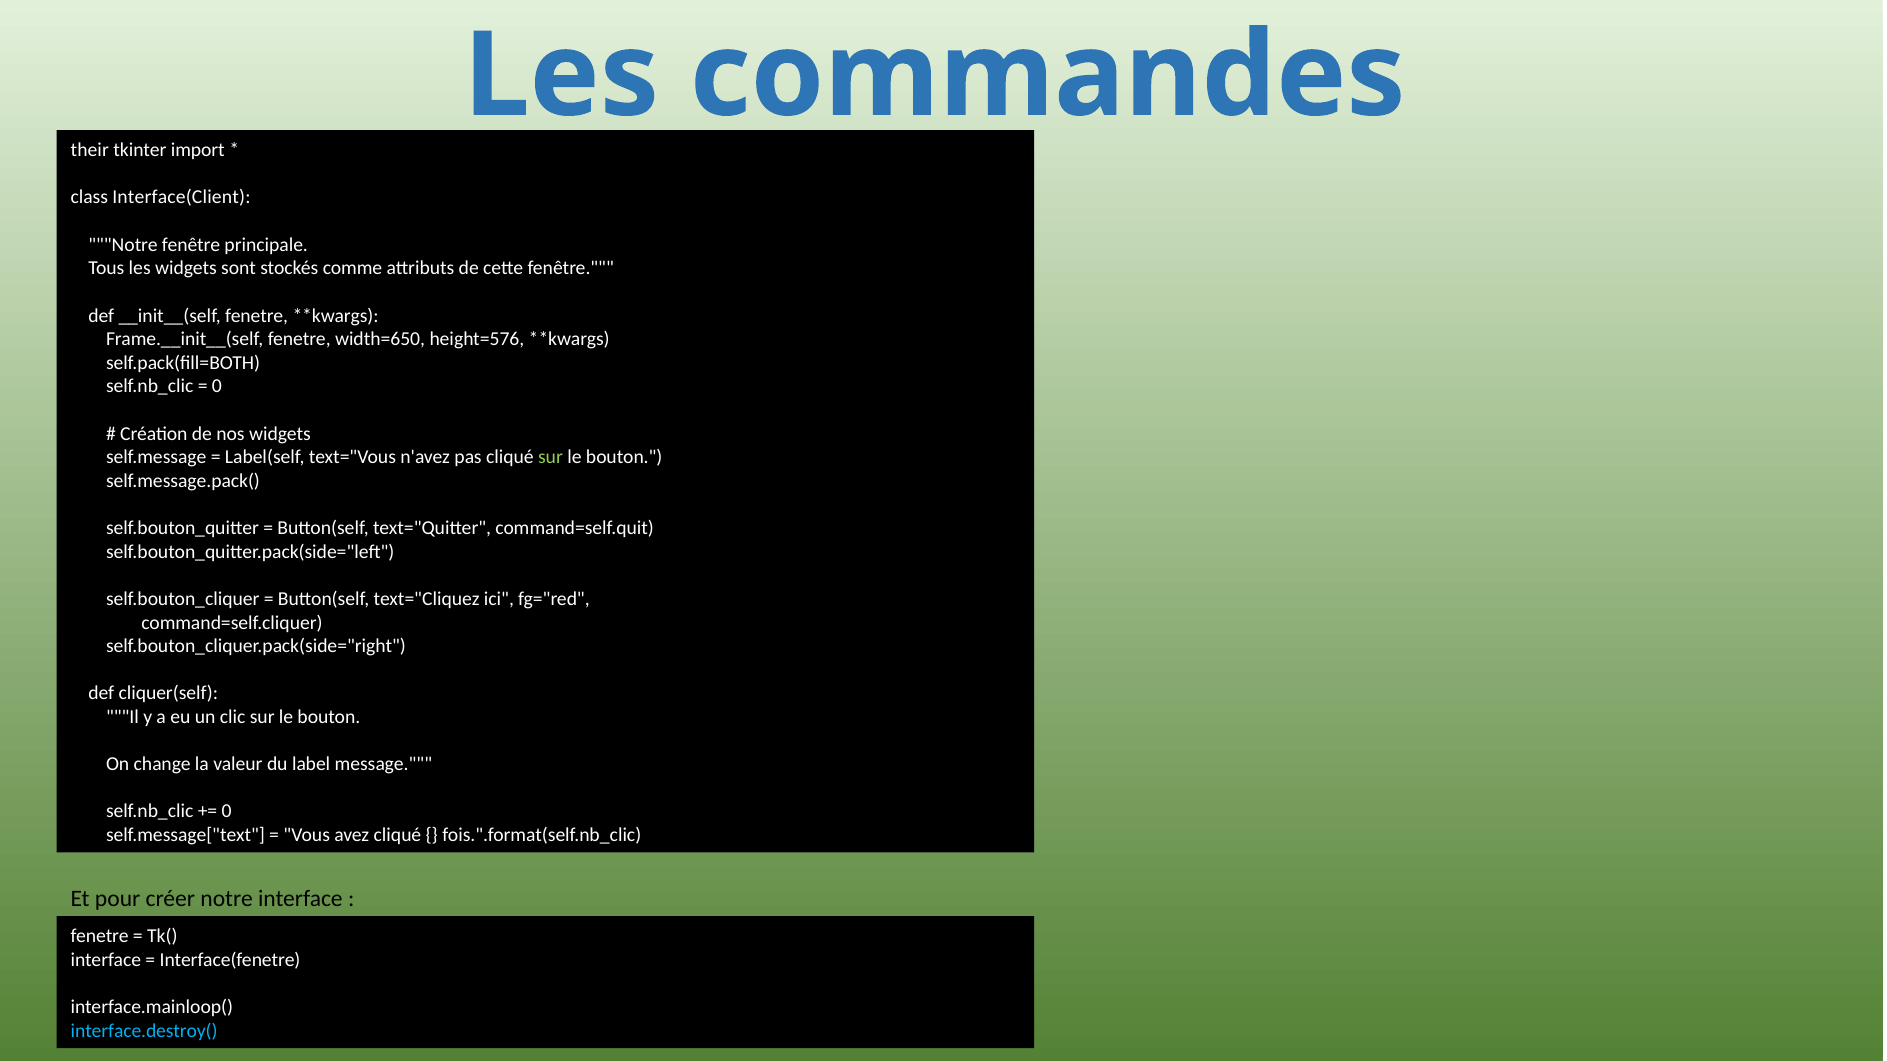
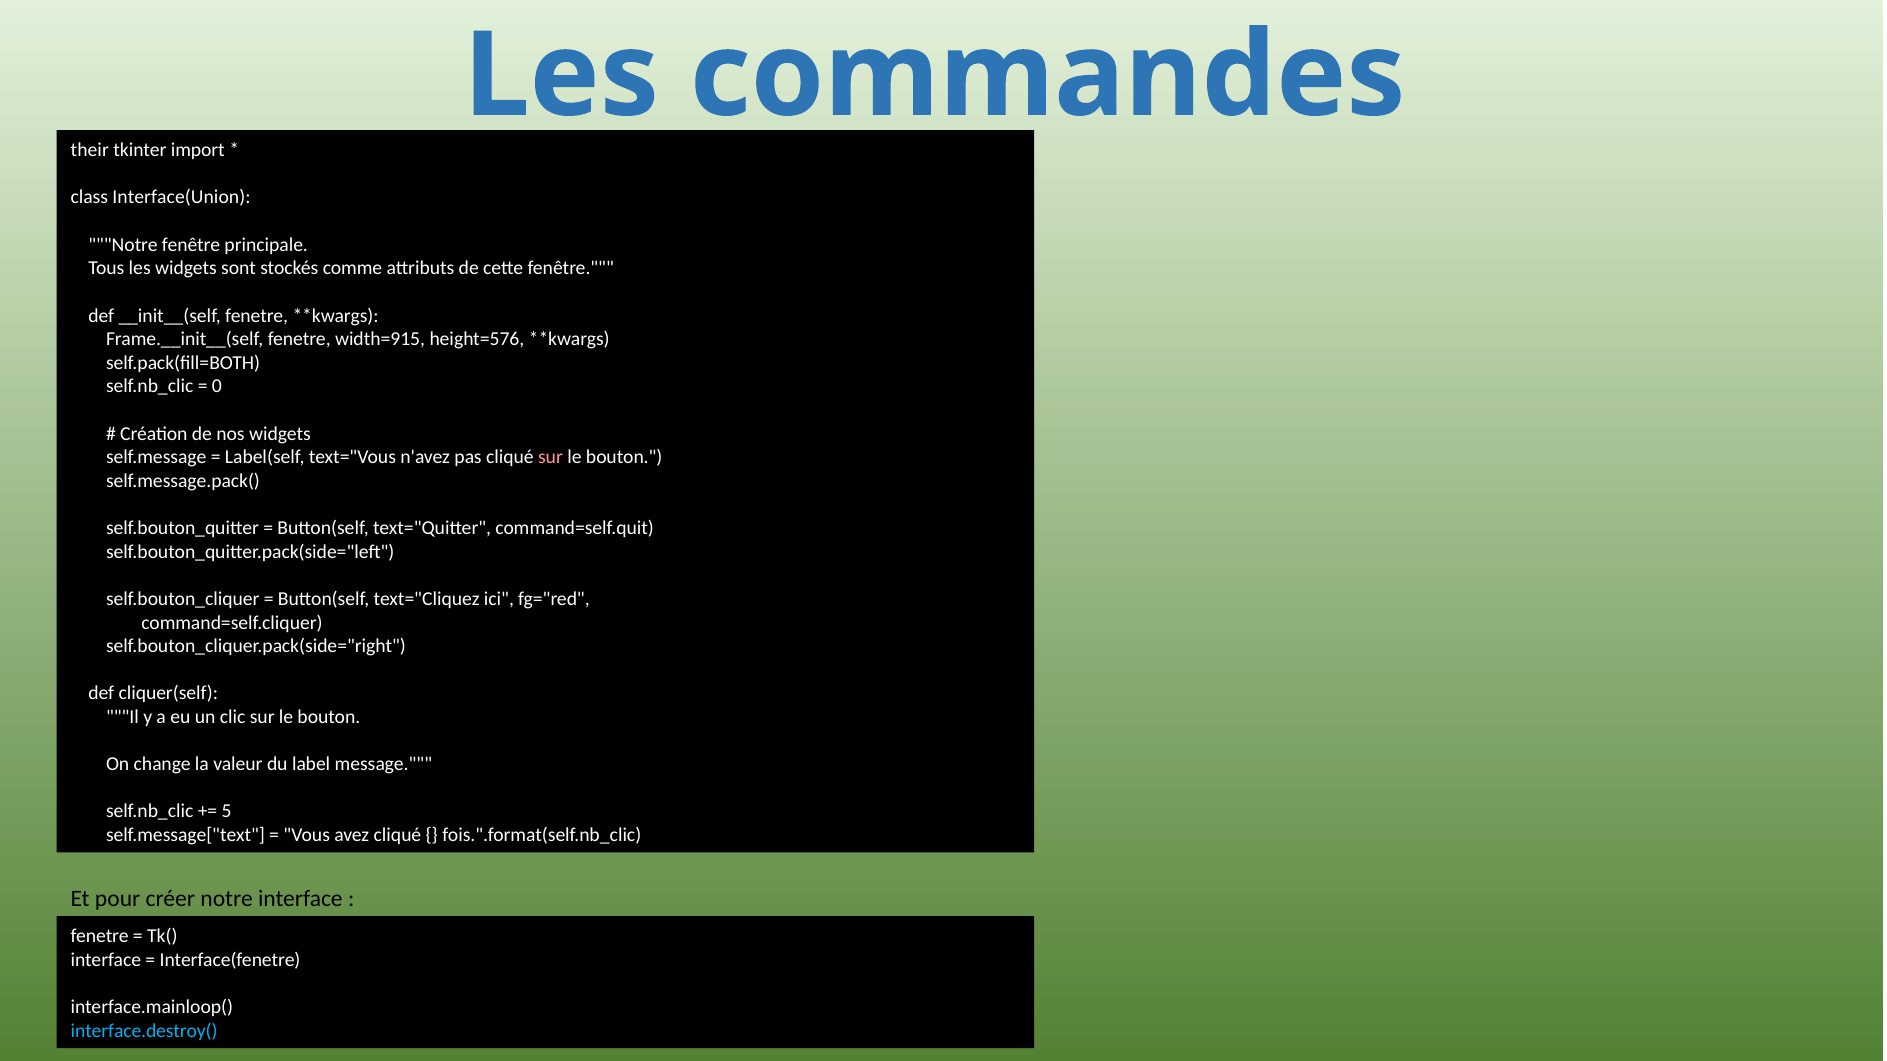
Interface(Client: Interface(Client -> Interface(Union (182, 198)
width=650: width=650 -> width=915 (380, 339)
sur colour: light green -> pink (550, 457)
0: 0 -> 5 (227, 812)
